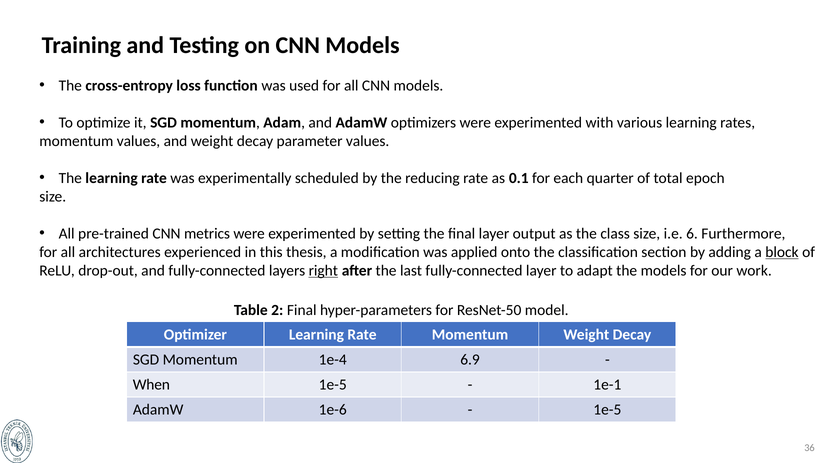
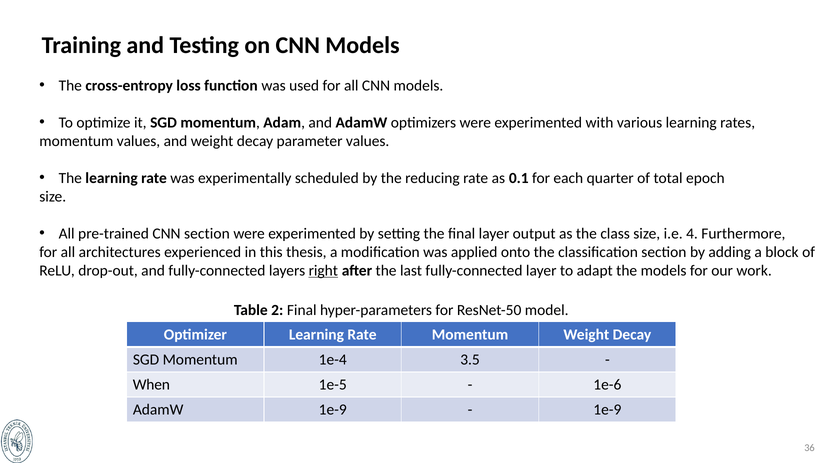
CNN metrics: metrics -> section (207, 234)
6: 6 -> 4 (692, 234)
block underline: present -> none (782, 252)
6.9: 6.9 -> 3.5 (470, 360)
1e-1: 1e-1 -> 1e-6 (607, 385)
AdamW 1e-6: 1e-6 -> 1e-9 (333, 410)
1e-5: 1e-5 -> 1e-9 (607, 410)
